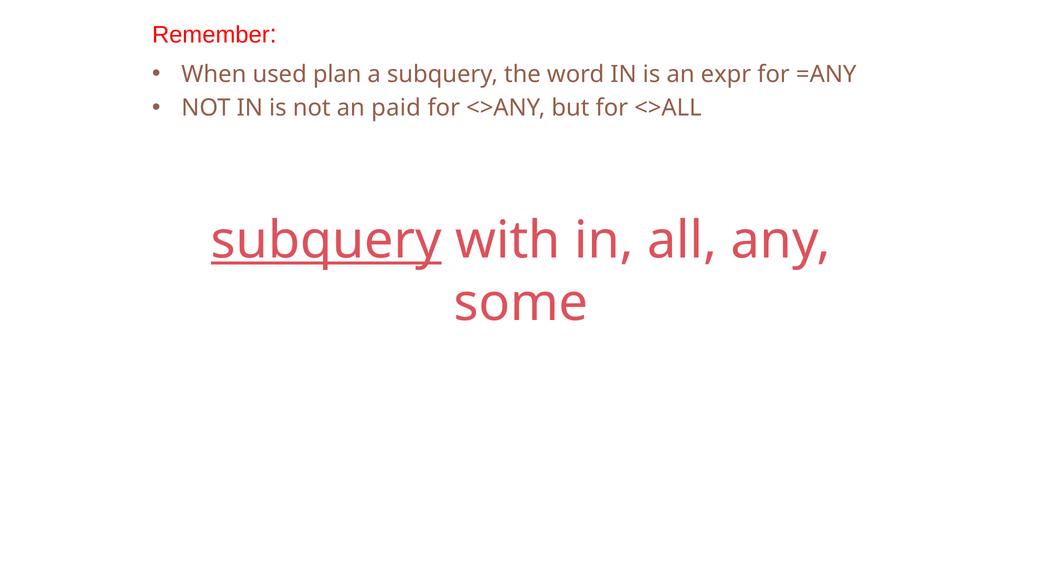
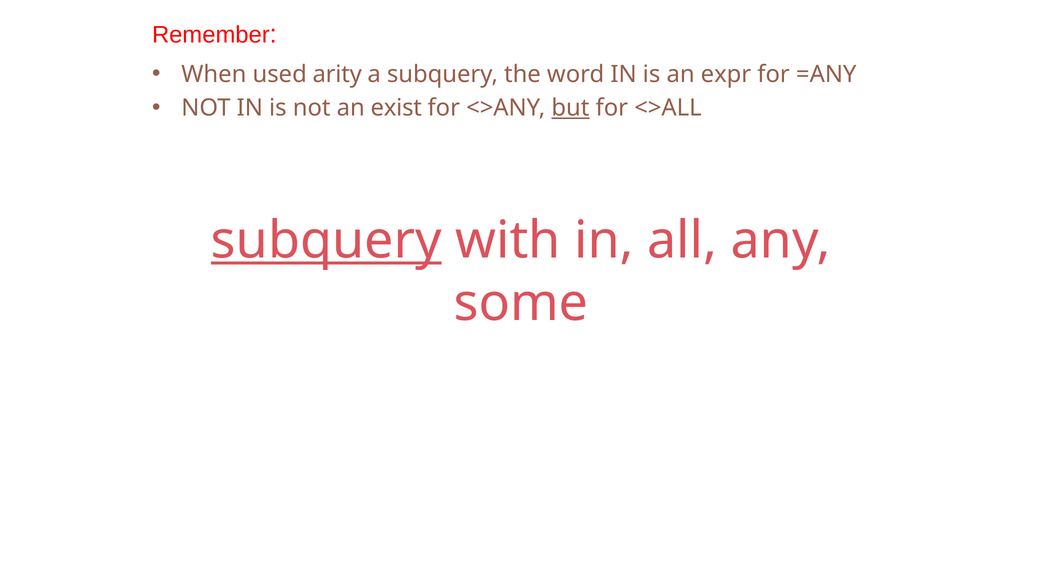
plan: plan -> arity (337, 74)
paid: paid -> exist (396, 108)
but underline: none -> present (570, 108)
